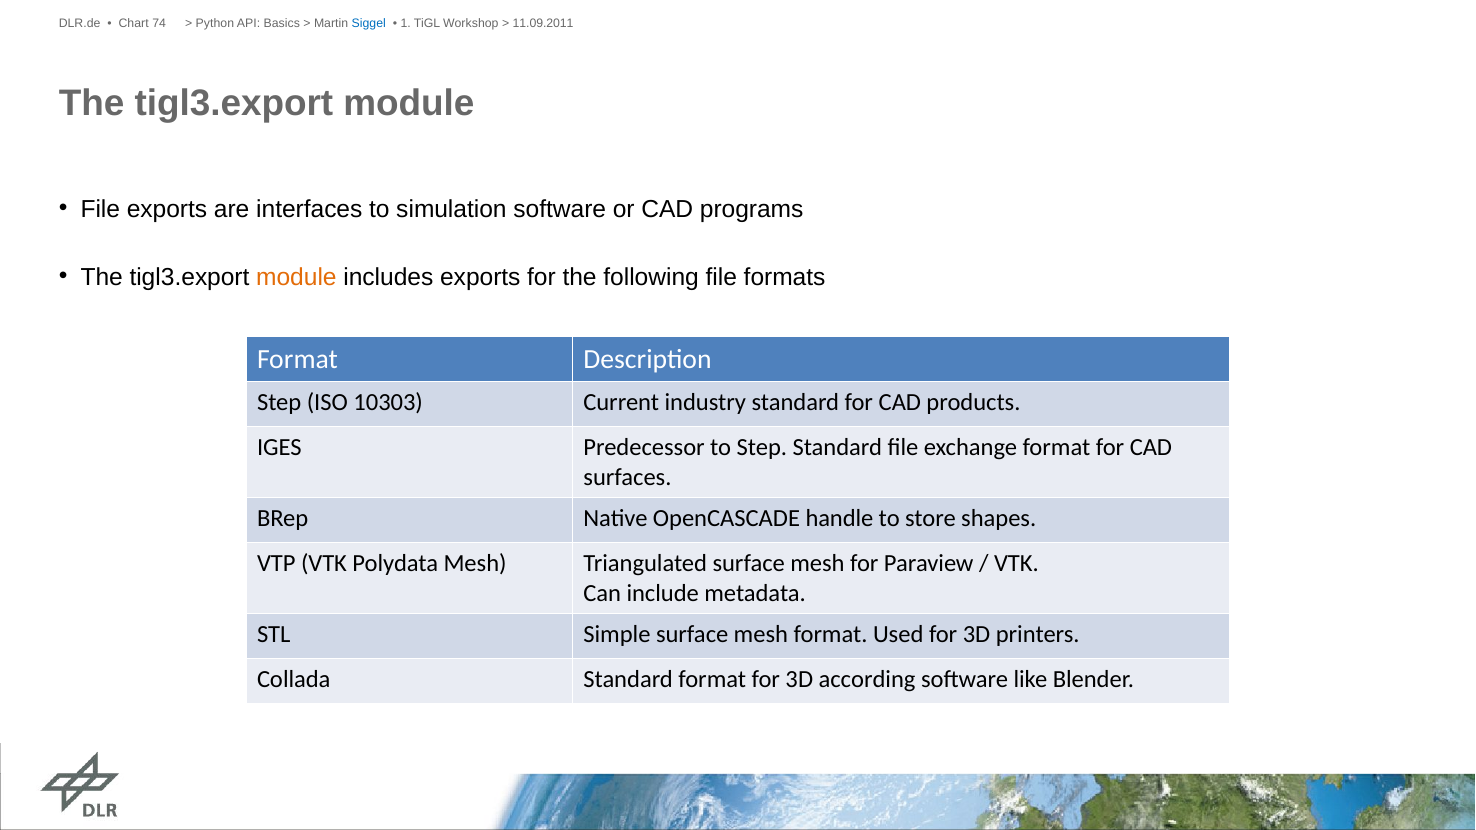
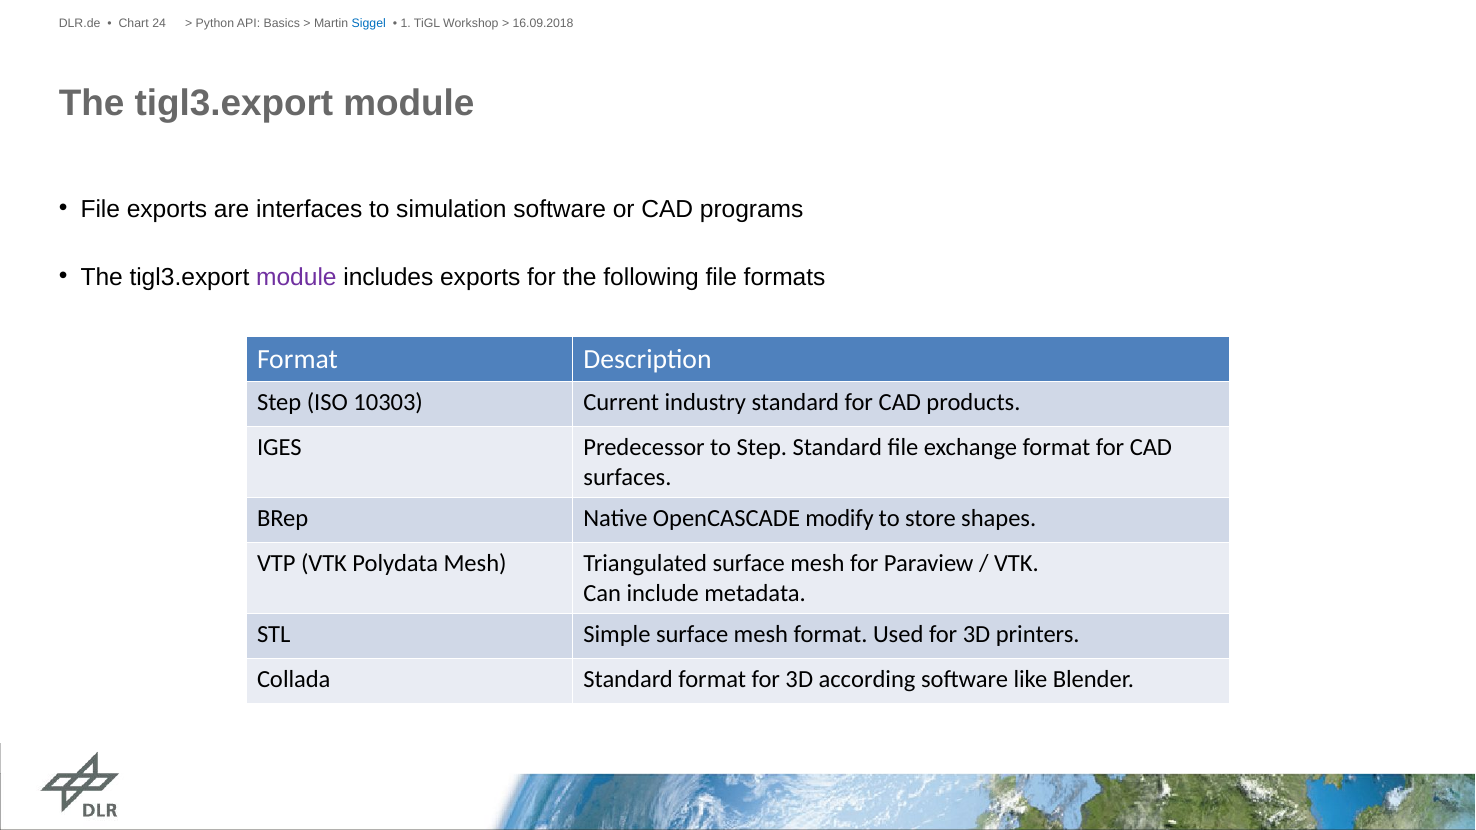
74: 74 -> 24 (159, 23)
11.09.2011: 11.09.2011 -> 16.09.2018 (543, 23)
module colour: orange -> purple (296, 277)
handle: handle -> modify (839, 519)
